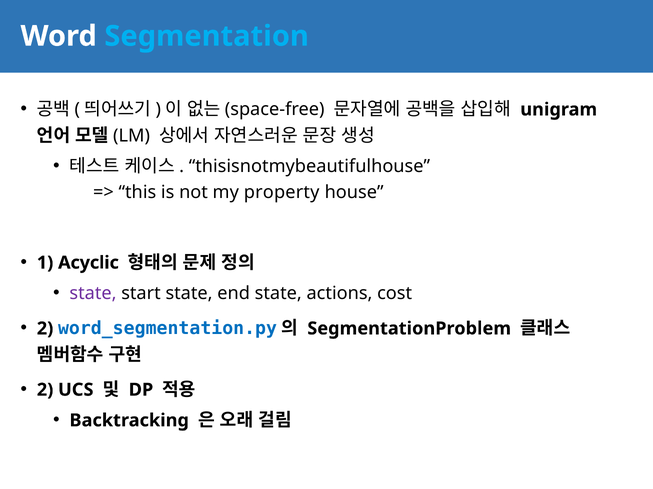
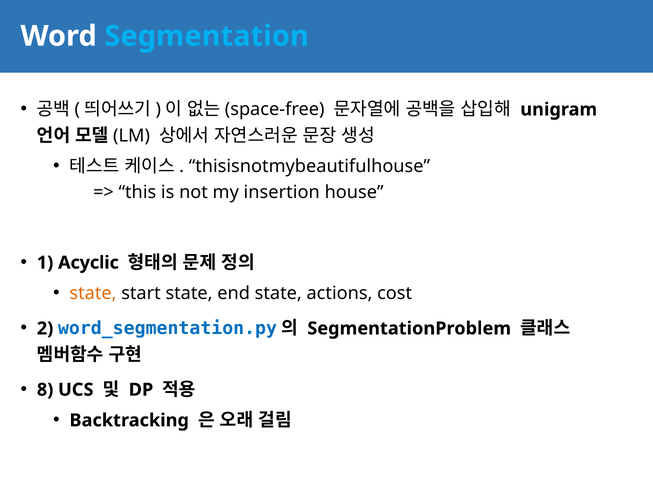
property: property -> insertion (282, 193)
state colour: purple -> orange (93, 294)
2: 2 -> 8 (45, 390)
